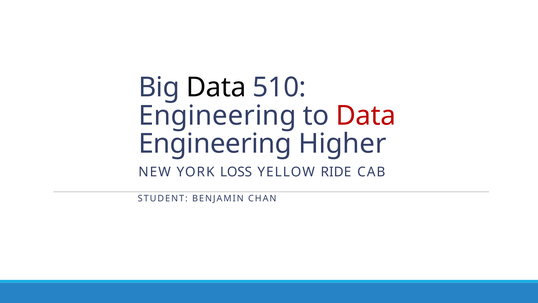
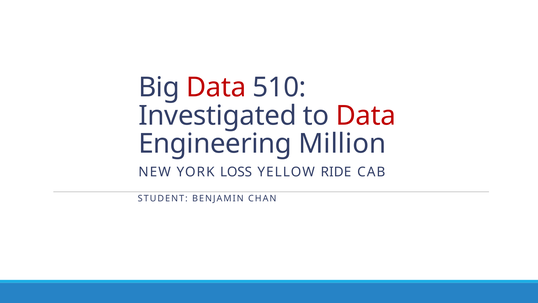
Data colour: black -> red (216, 87)
Engineering: Engineering -> Investigated (217, 115)
Higher: Higher -> Million (342, 143)
